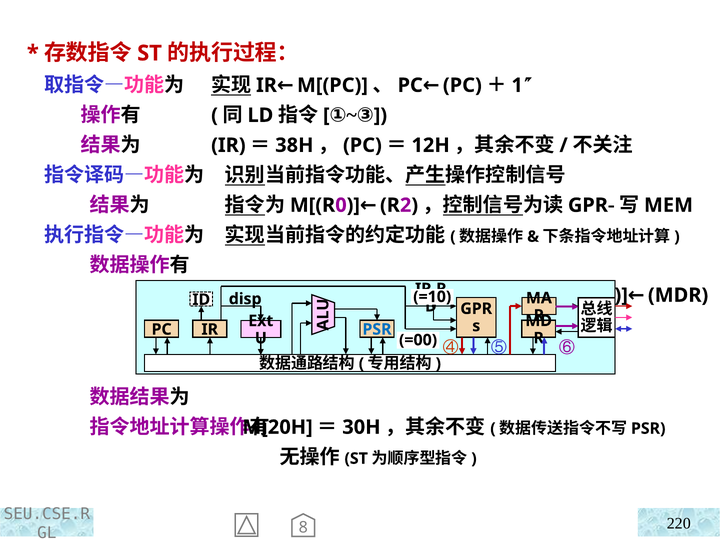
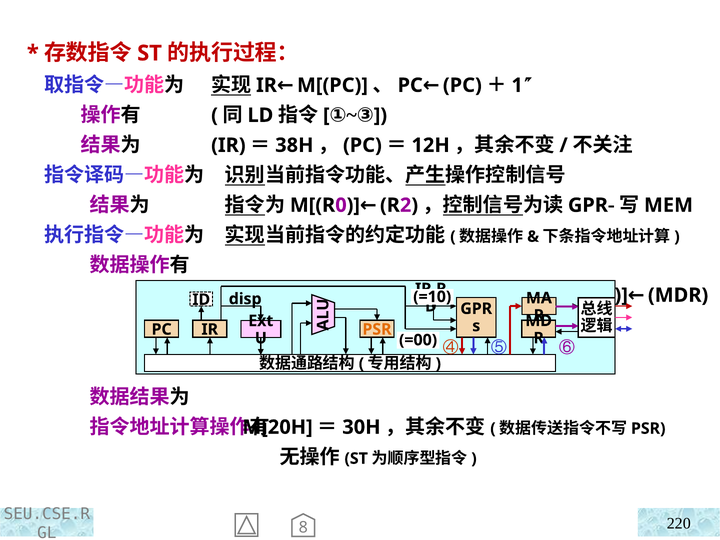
PSR colour: blue -> orange (377, 329)
